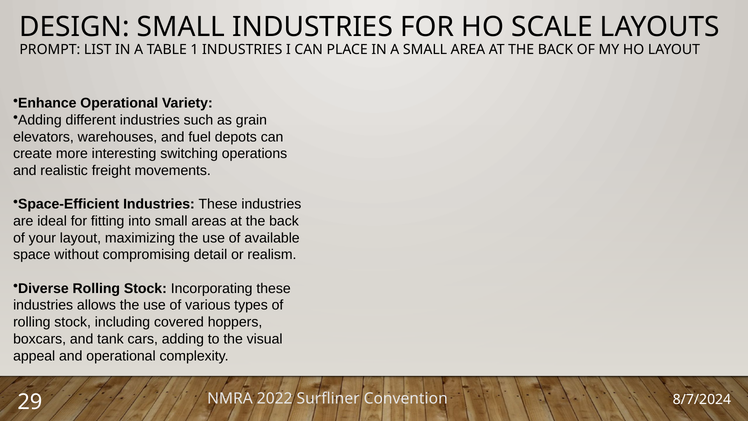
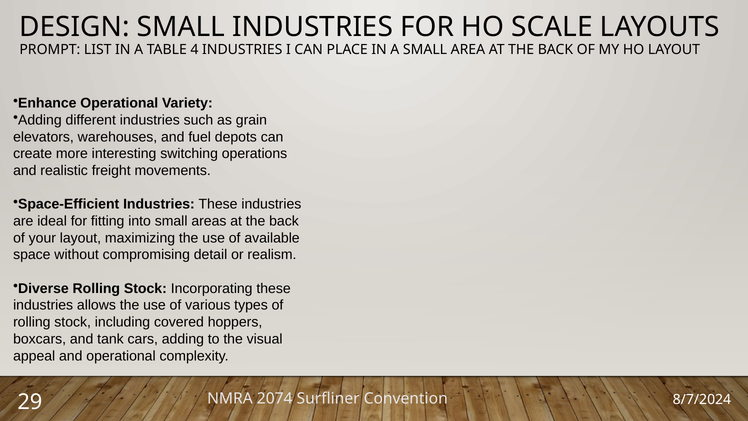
1: 1 -> 4 (194, 50)
2022: 2022 -> 2074 (275, 398)
